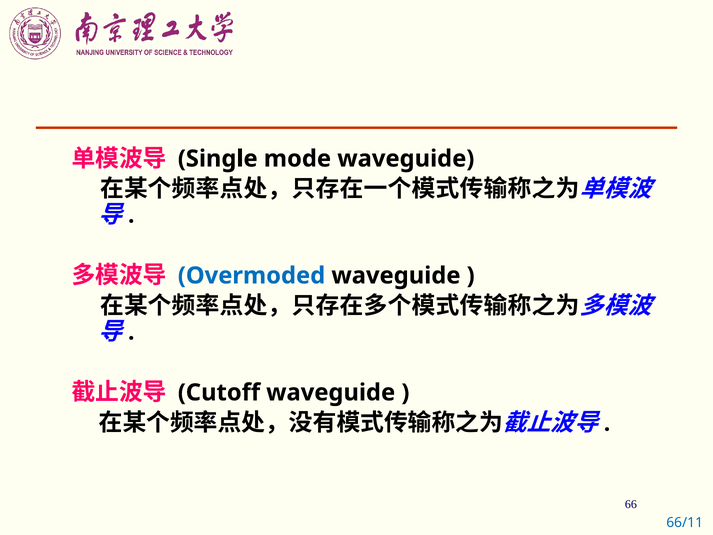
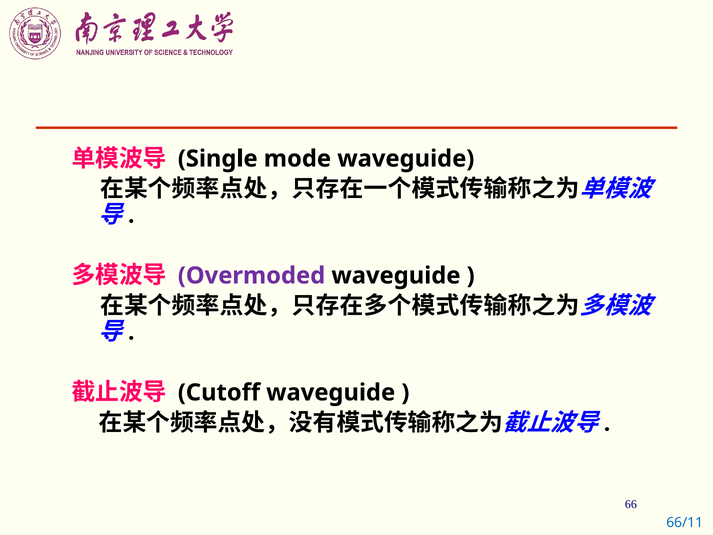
Overmoded colour: blue -> purple (252, 276)
